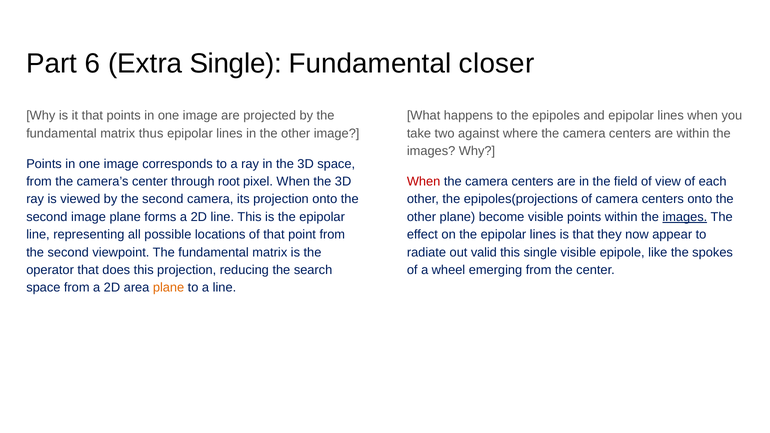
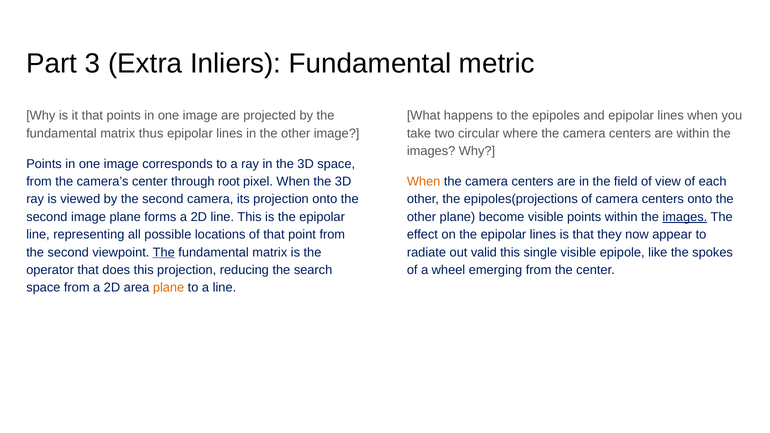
6: 6 -> 3 (93, 64)
Extra Single: Single -> Inliers (236, 64)
closer: closer -> metric (497, 64)
against: against -> circular (479, 133)
When colour: red -> orange (424, 182)
The underline: none -> present (164, 252)
